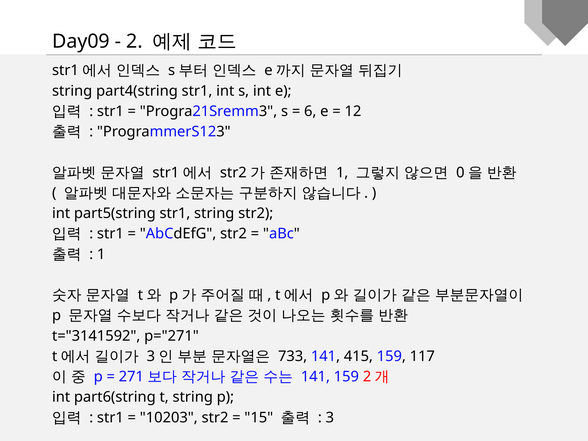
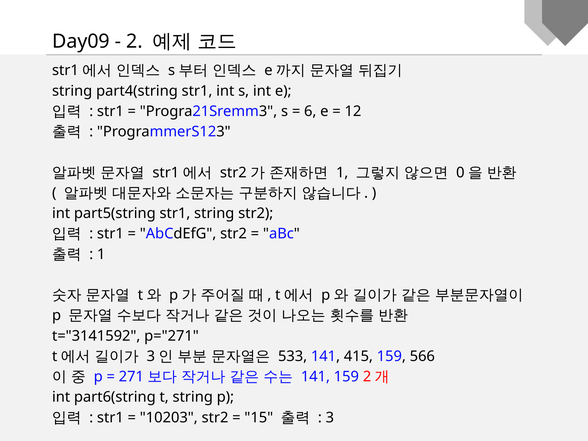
733: 733 -> 533 (293, 356)
117: 117 -> 566 (422, 356)
